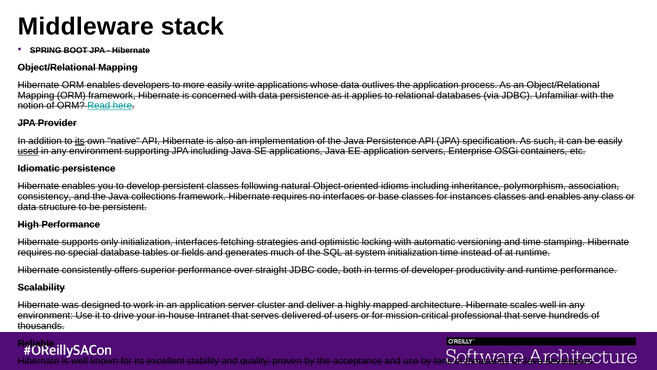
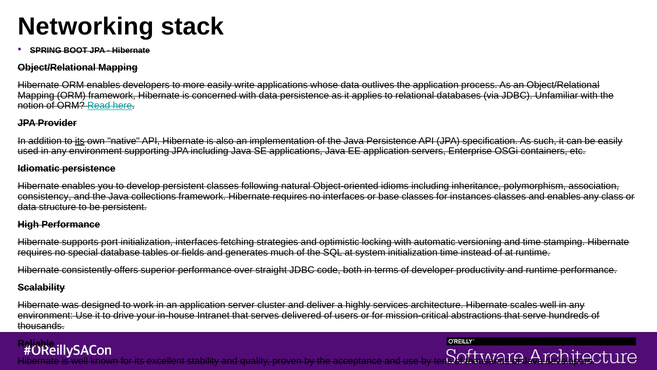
Middleware: Middleware -> Networking (86, 27)
used underline: present -> none (28, 151)
only: only -> port (110, 242)
mapped: mapped -> services (391, 305)
professional: professional -> abstractions (476, 315)
